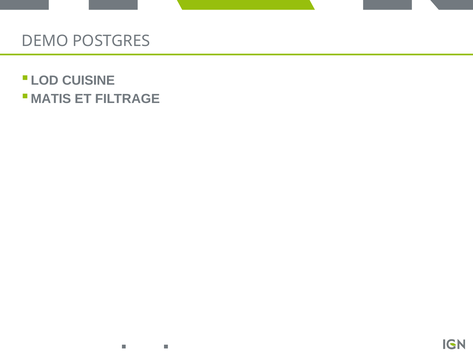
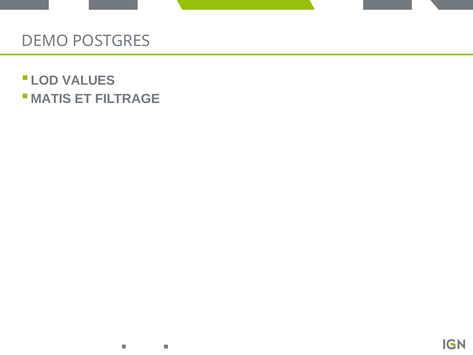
CUISINE: CUISINE -> VALUES (89, 81)
